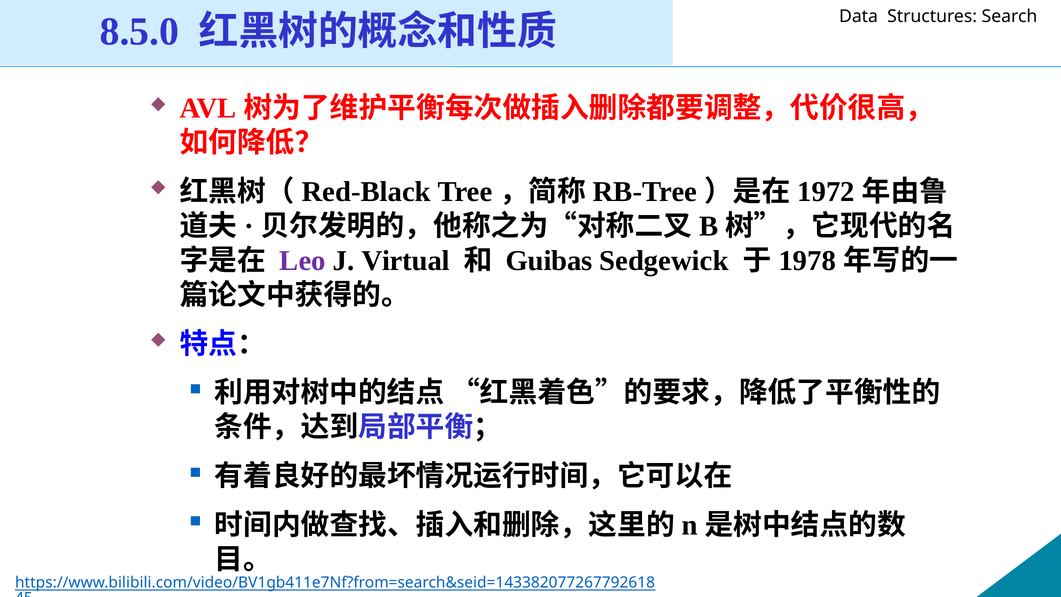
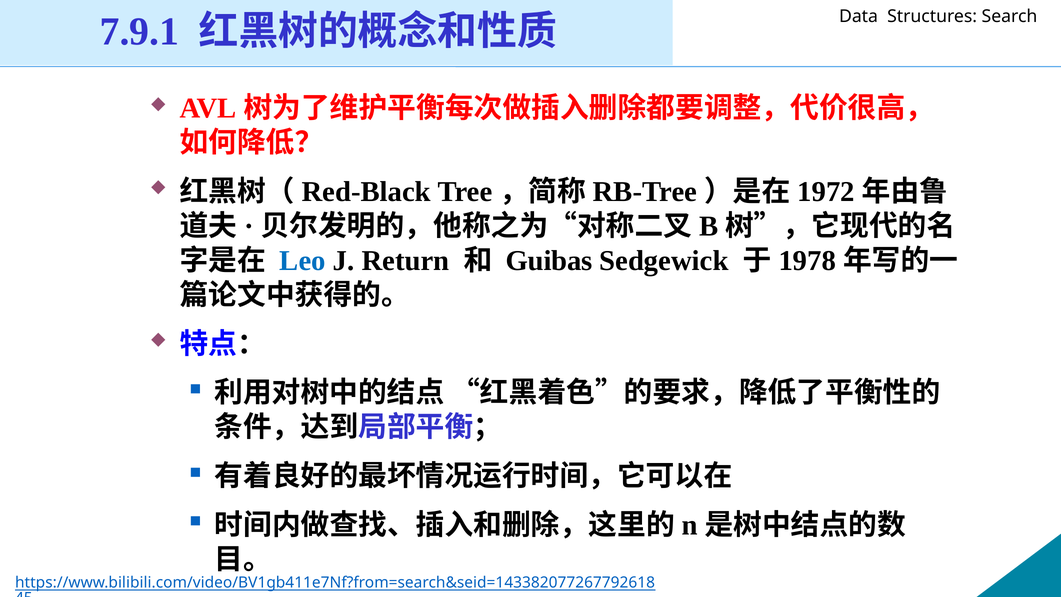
8.5.0: 8.5.0 -> 7.9.1 (139, 32)
Leo colour: purple -> blue (303, 261)
Virtual: Virtual -> Return (405, 261)
